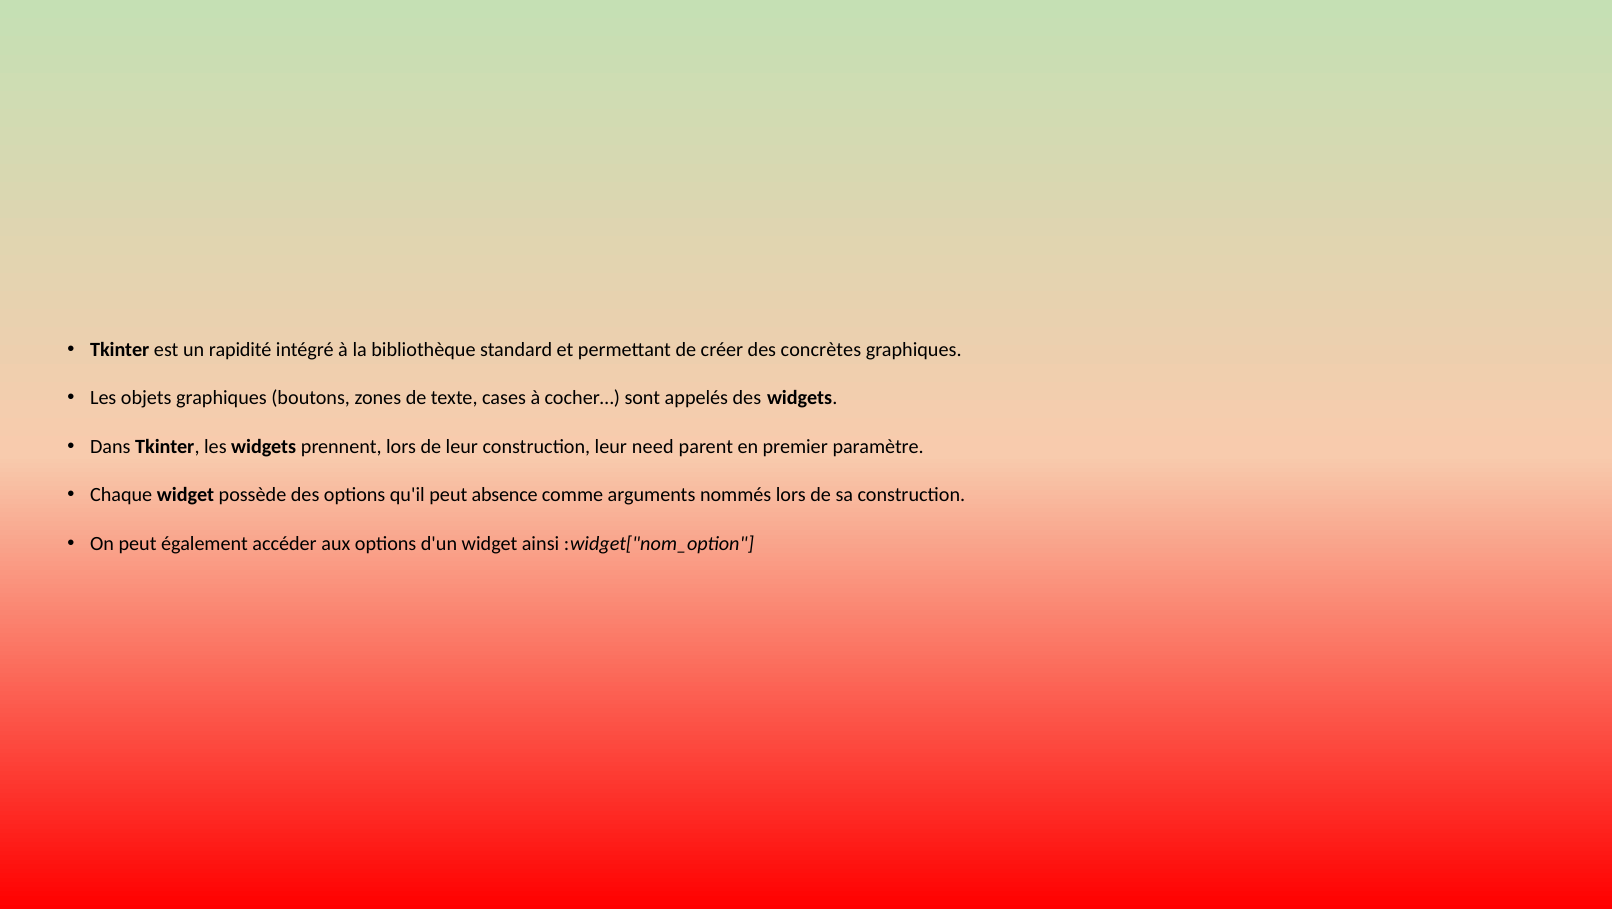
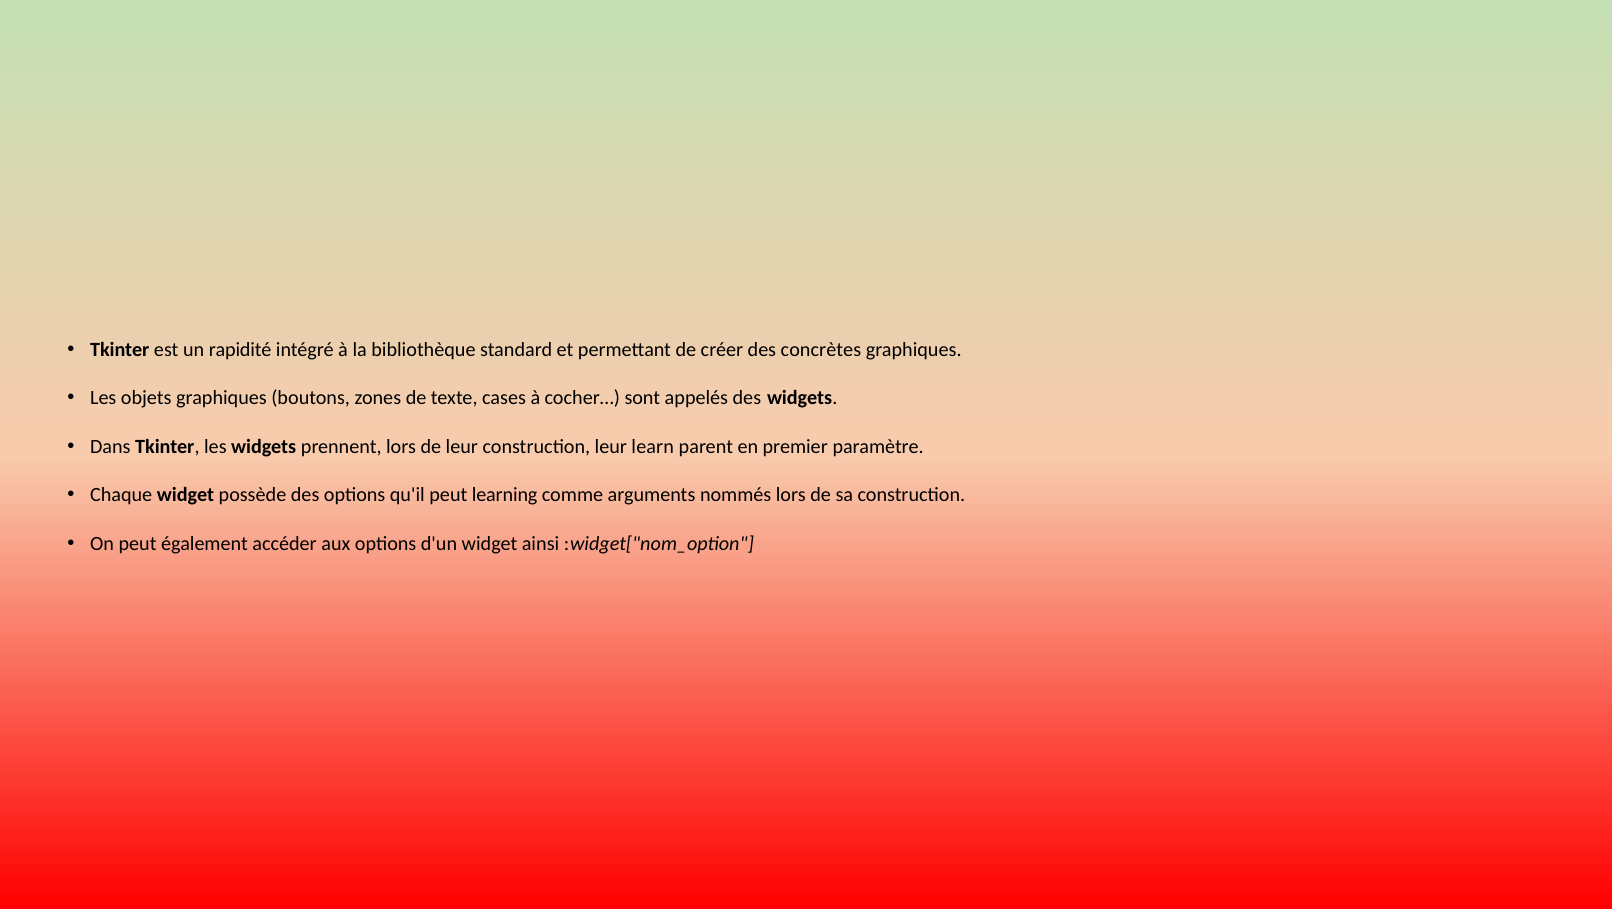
need: need -> learn (653, 447)
absence: absence -> learning (505, 495)
